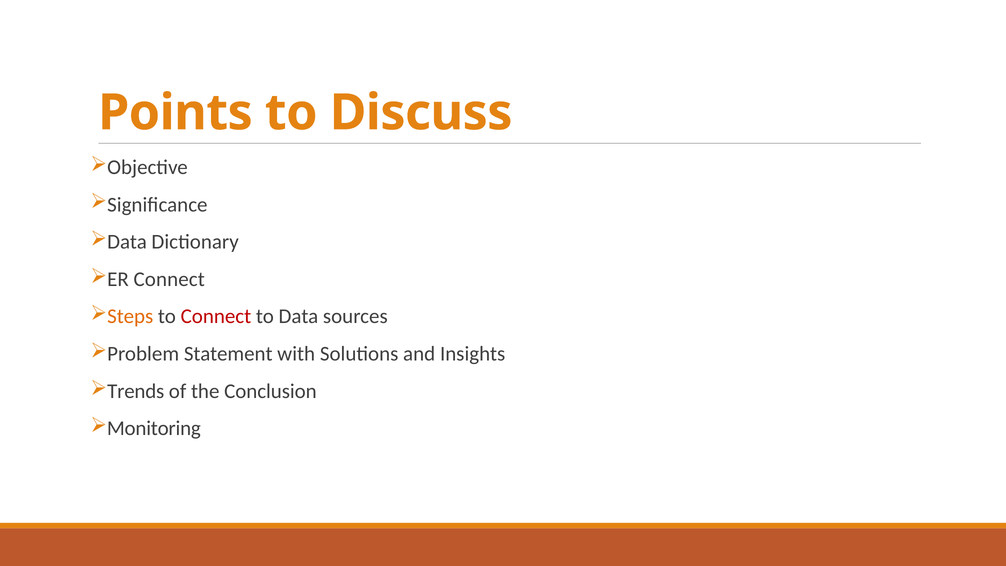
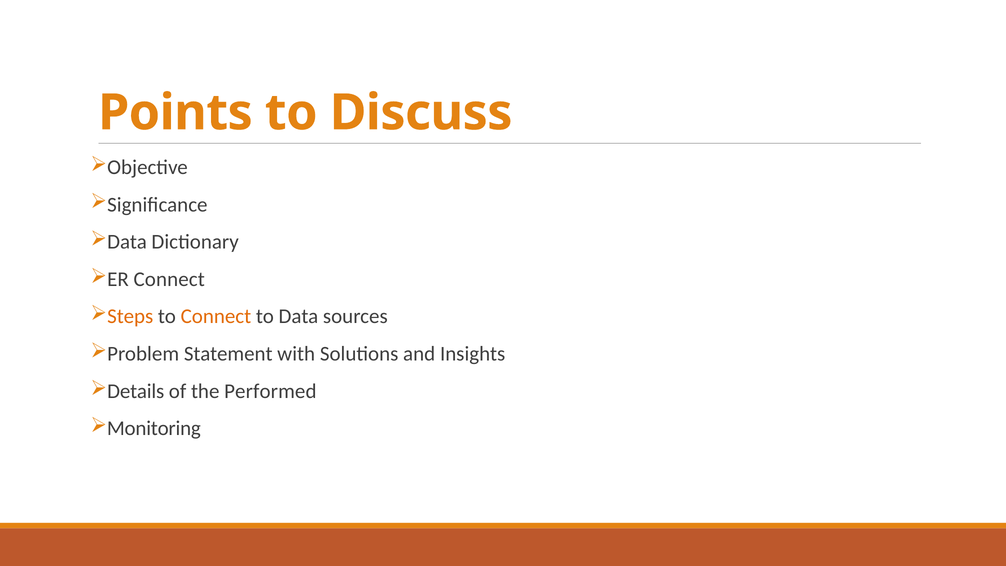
Connect colour: red -> orange (216, 317)
Trends: Trends -> Details (136, 391)
Conclusion: Conclusion -> Performed (270, 391)
